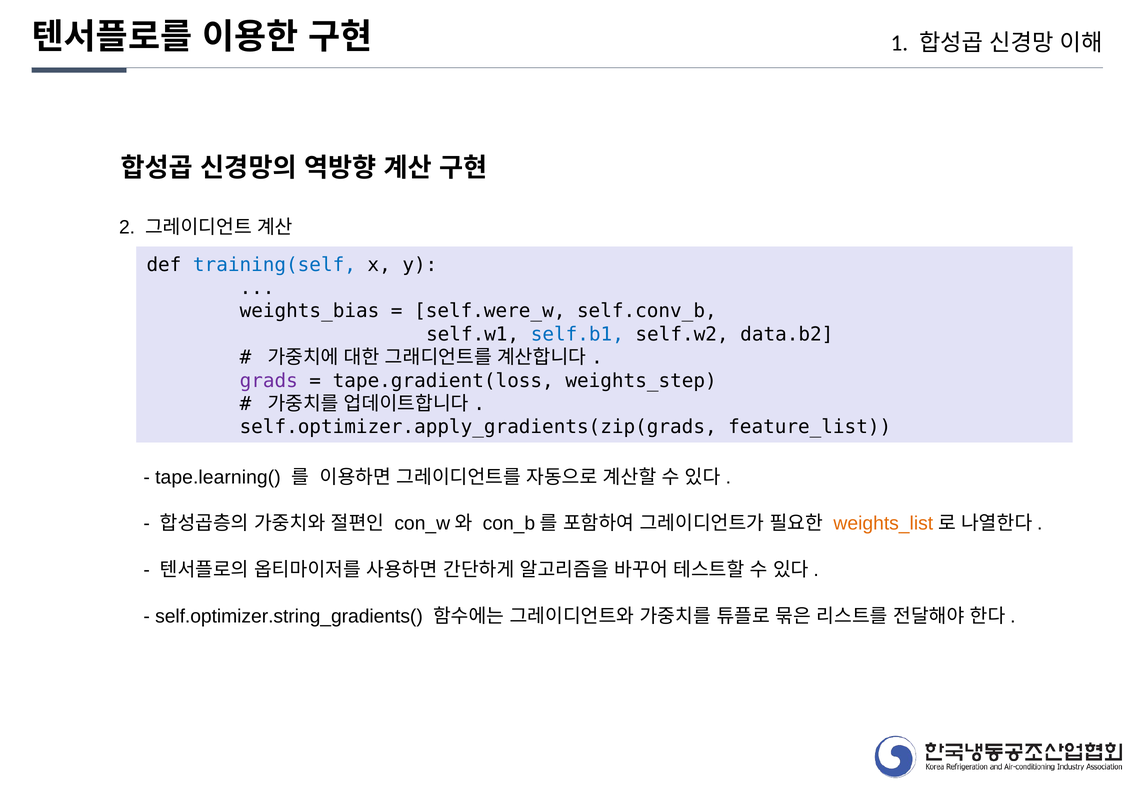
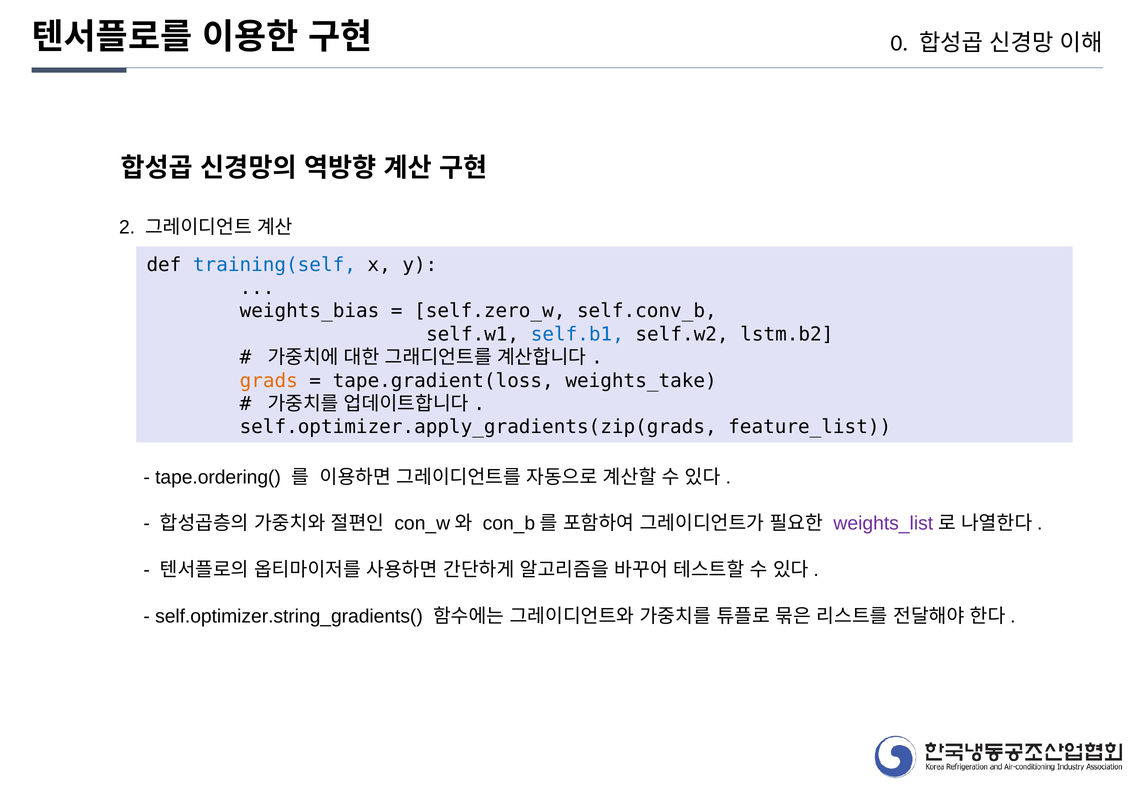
1: 1 -> 0 (899, 43)
self.were_w: self.were_w -> self.zero_w (490, 311)
data.b2: data.b2 -> lstm.b2 (787, 334)
grads colour: purple -> orange (269, 381)
weights_step: weights_step -> weights_take (641, 381)
tape.learning(: tape.learning( -> tape.ordering( (218, 477)
weights_list colour: orange -> purple (883, 524)
